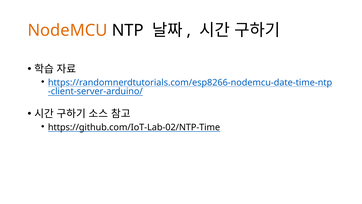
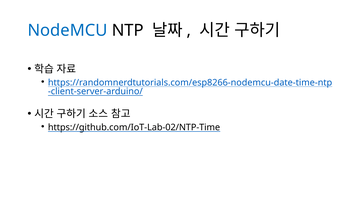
NodeMCU colour: orange -> blue (68, 30)
